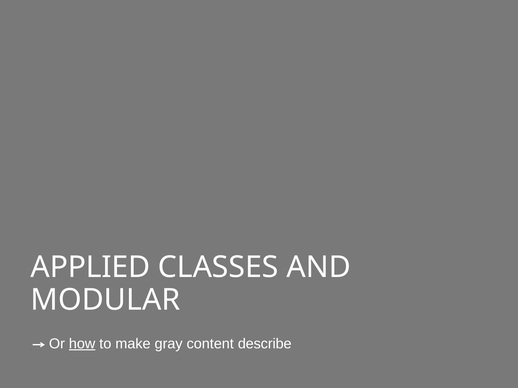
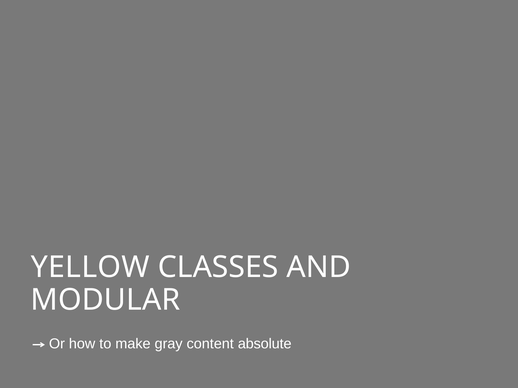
APPLIED: APPLIED -> YELLOW (90, 267)
how underline: present -> none (82, 344)
describe: describe -> absolute (265, 344)
